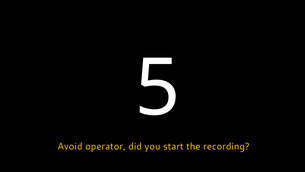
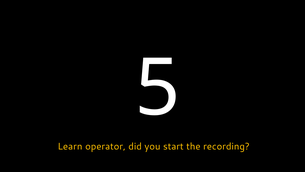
Avoid: Avoid -> Learn (70, 146)
